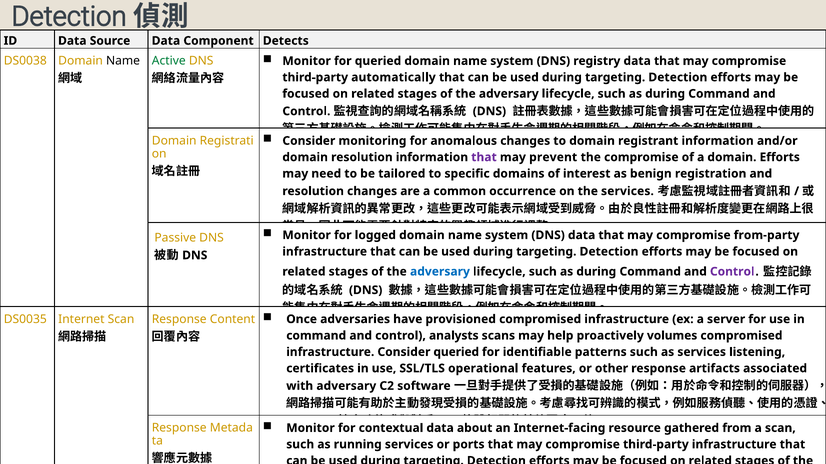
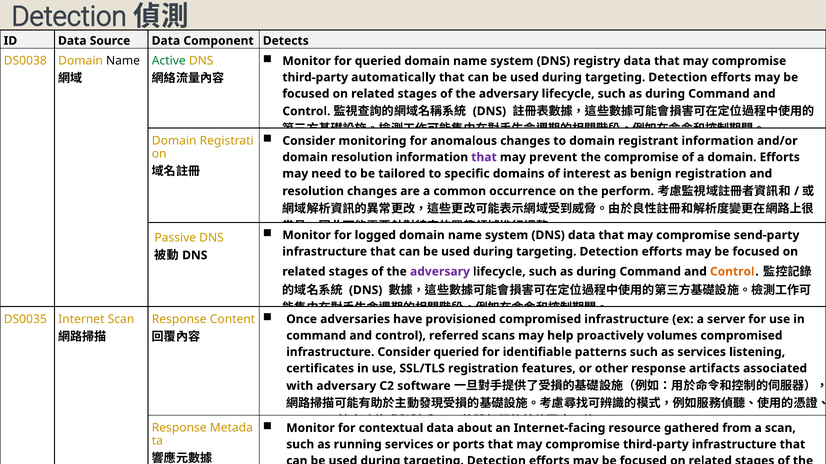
the services: services -> perform (628, 191)
from-party: from-party -> send-party (767, 235)
adversary colour: blue -> purple (440, 272)
Control colour: purple -> orange (732, 272)
analysts: analysts -> referred (454, 336)
SSL/TLS operational: operational -> registration (483, 369)
